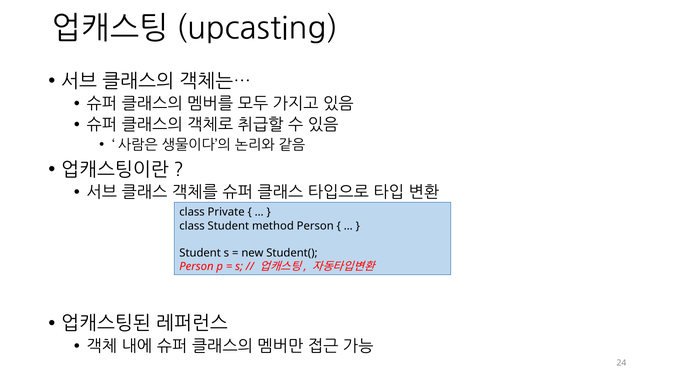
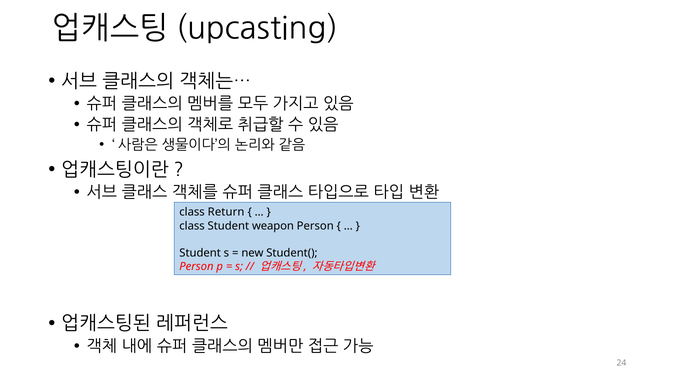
Private: Private -> Return (226, 212)
method: method -> weapon (273, 226)
